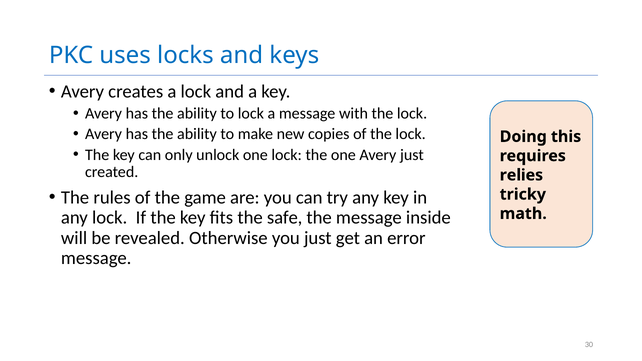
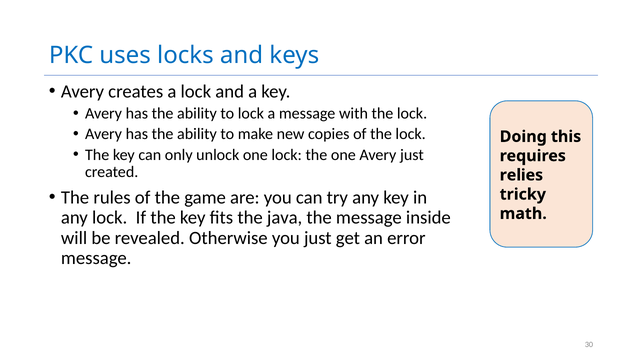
safe: safe -> java (285, 218)
